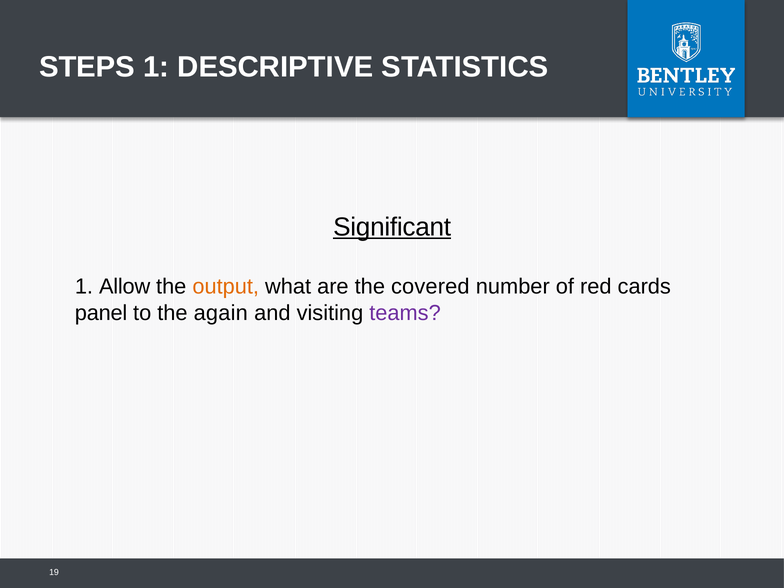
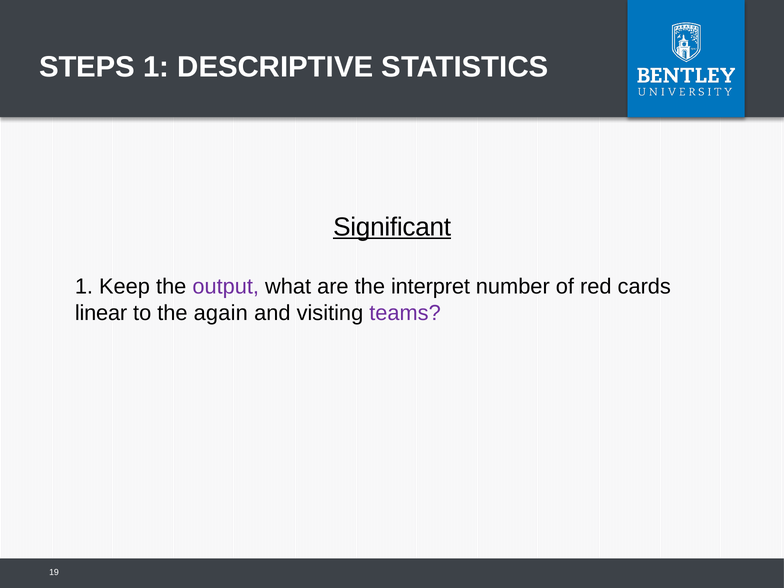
Allow: Allow -> Keep (125, 287)
output colour: orange -> purple (226, 287)
covered: covered -> interpret (430, 287)
panel: panel -> linear (101, 313)
